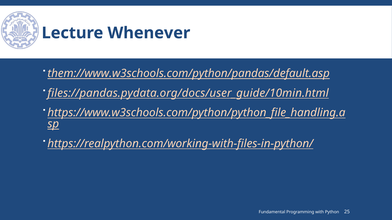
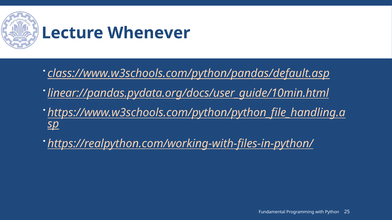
them://www.w3schools.com/python/pandas/default.asp: them://www.w3schools.com/python/pandas/default.asp -> class://www.w3schools.com/python/pandas/default.asp (189, 74)
files://pandas.pydata.org/docs/user_guide/10min.html: files://pandas.pydata.org/docs/user_guide/10min.html -> linear://pandas.pydata.org/docs/user_guide/10min.html (188, 93)
